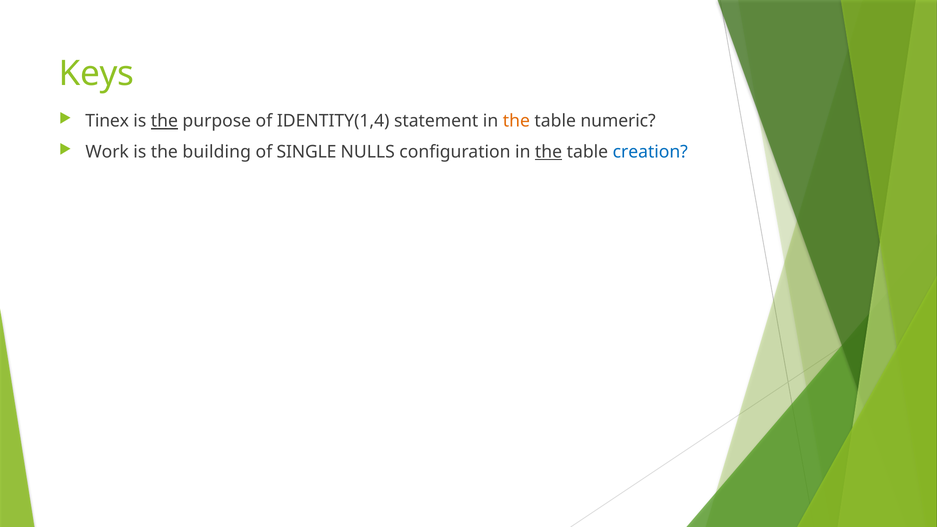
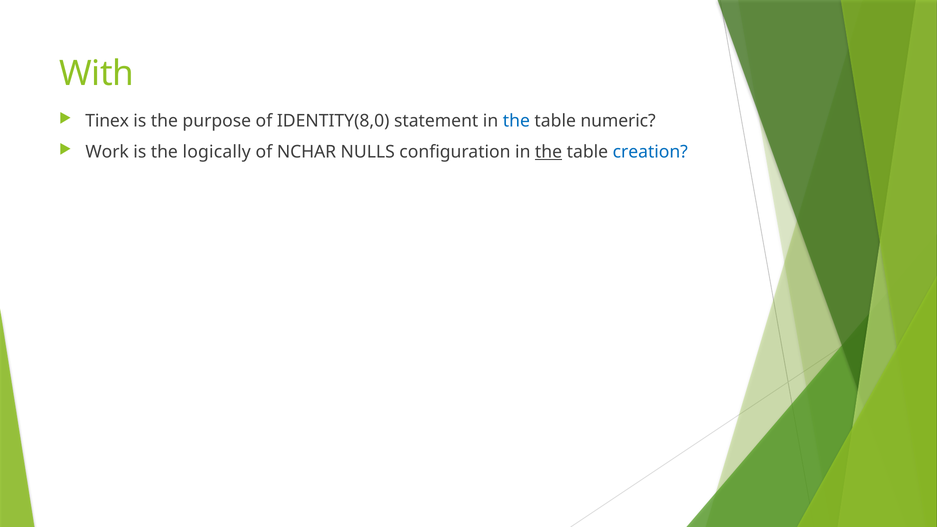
Keys: Keys -> With (97, 74)
the underline: present -> none (164, 121)
IDENTITY(1,4: IDENTITY(1,4 -> IDENTITY(8,0 (333, 121)
the colour: orange -> blue (516, 121)
building: building -> logically (217, 152)
SINGLE: SINGLE -> NCHAR (306, 152)
